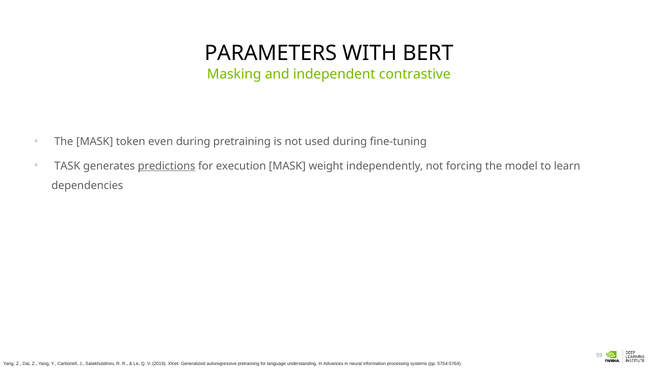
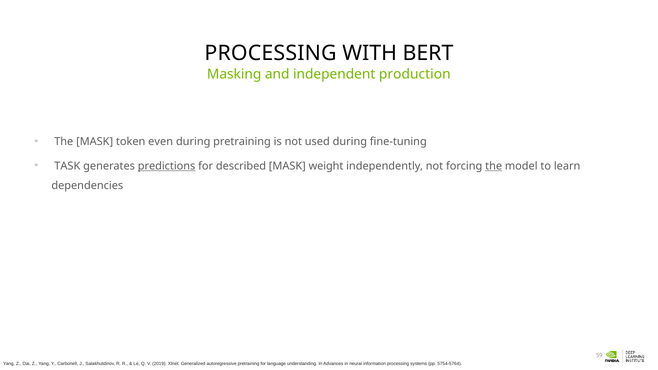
PARAMETERS: PARAMETERS -> PROCESSING (271, 53)
contrastive: contrastive -> production (415, 74)
execution: execution -> described (241, 166)
the underline: none -> present (494, 166)
